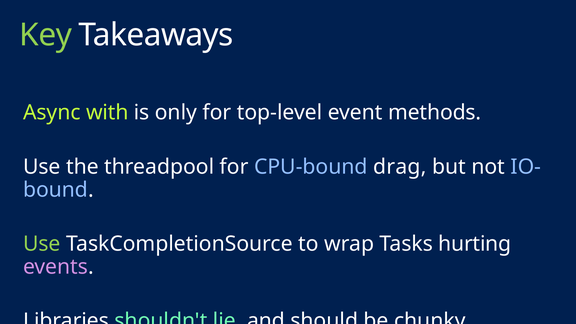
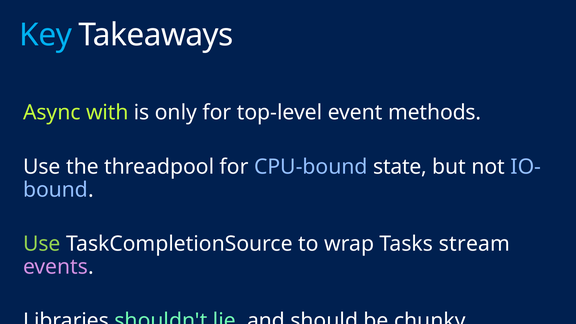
Key colour: light green -> light blue (46, 35)
drag: drag -> state (400, 167)
hurting: hurting -> stream (475, 244)
